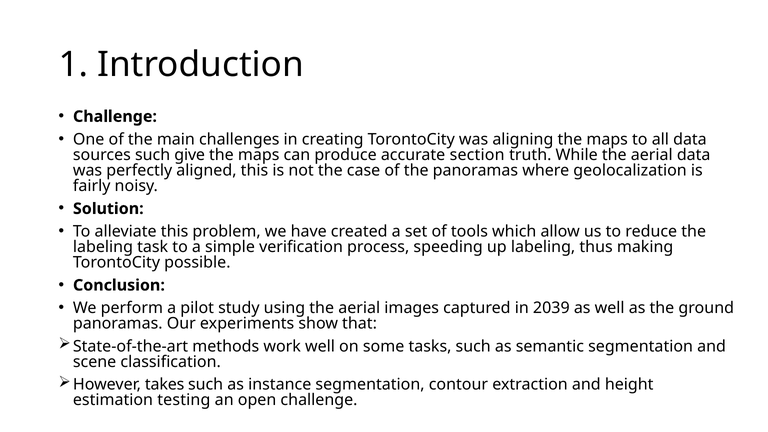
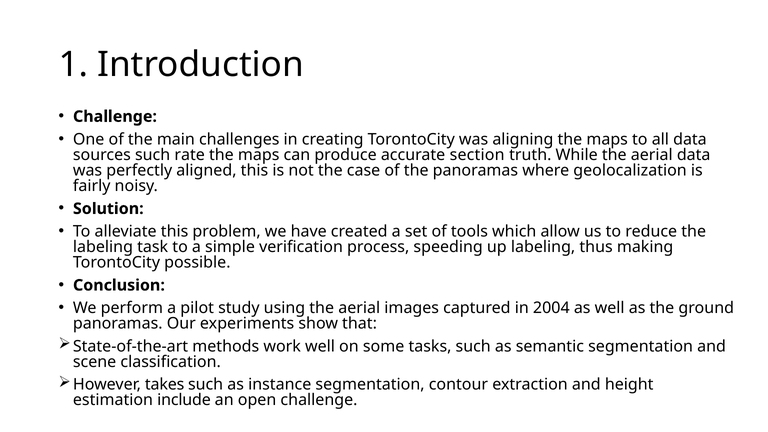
give: give -> rate (190, 155)
2039: 2039 -> 2004 (551, 308)
testing: testing -> include (184, 400)
